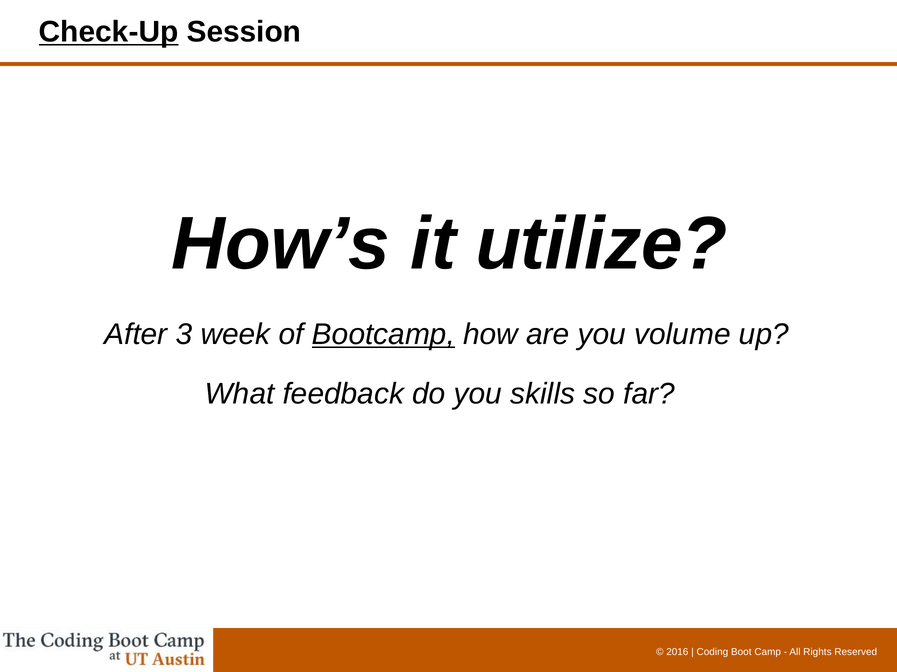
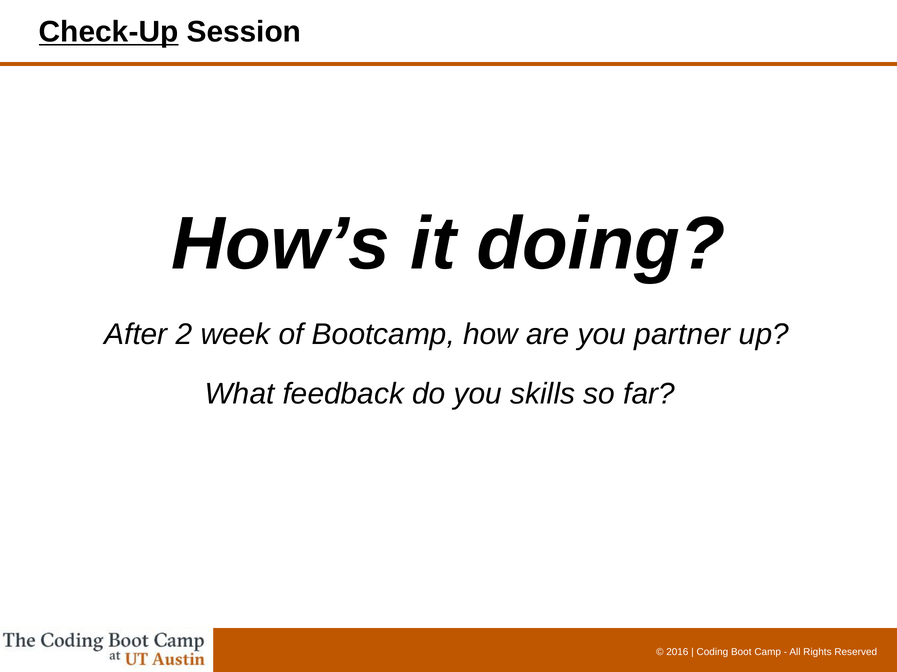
utilize: utilize -> doing (601, 244)
3: 3 -> 2 (184, 335)
Bootcamp underline: present -> none (383, 335)
volume: volume -> partner (682, 335)
